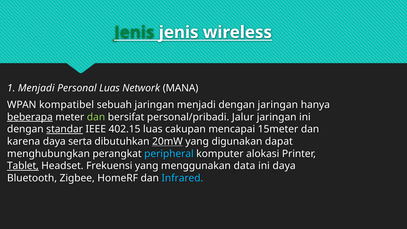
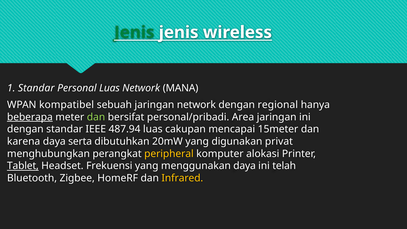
1 Menjadi: Menjadi -> Standar (36, 88)
jaringan menjadi: menjadi -> network (196, 105)
dengan jaringan: jaringan -> regional (278, 105)
Jalur: Jalur -> Area (243, 117)
standar underline: present -> none (65, 129)
402.15: 402.15 -> 487.94 (125, 129)
20mW underline: present -> none (167, 141)
dapat: dapat -> privat (279, 141)
peripheral colour: light blue -> yellow (169, 154)
menggunakan data: data -> daya (245, 166)
ini daya: daya -> telah (284, 166)
Infrared colour: light blue -> yellow (182, 178)
